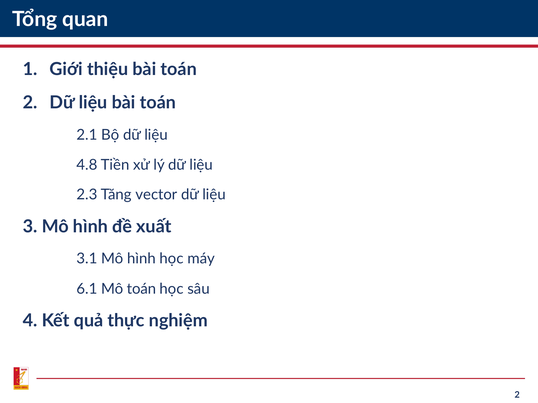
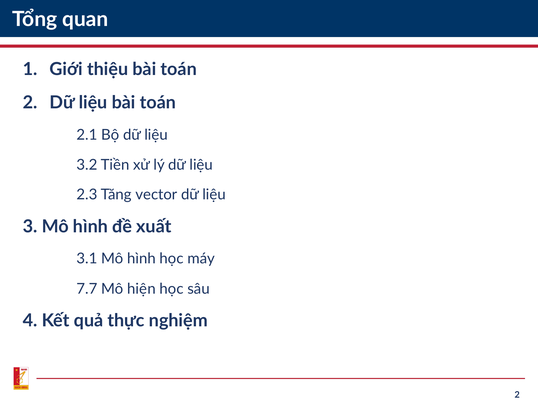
4.8: 4.8 -> 3.2 (87, 165)
6.1: 6.1 -> 7.7 (87, 289)
Mô toán: toán -> hiện (141, 289)
